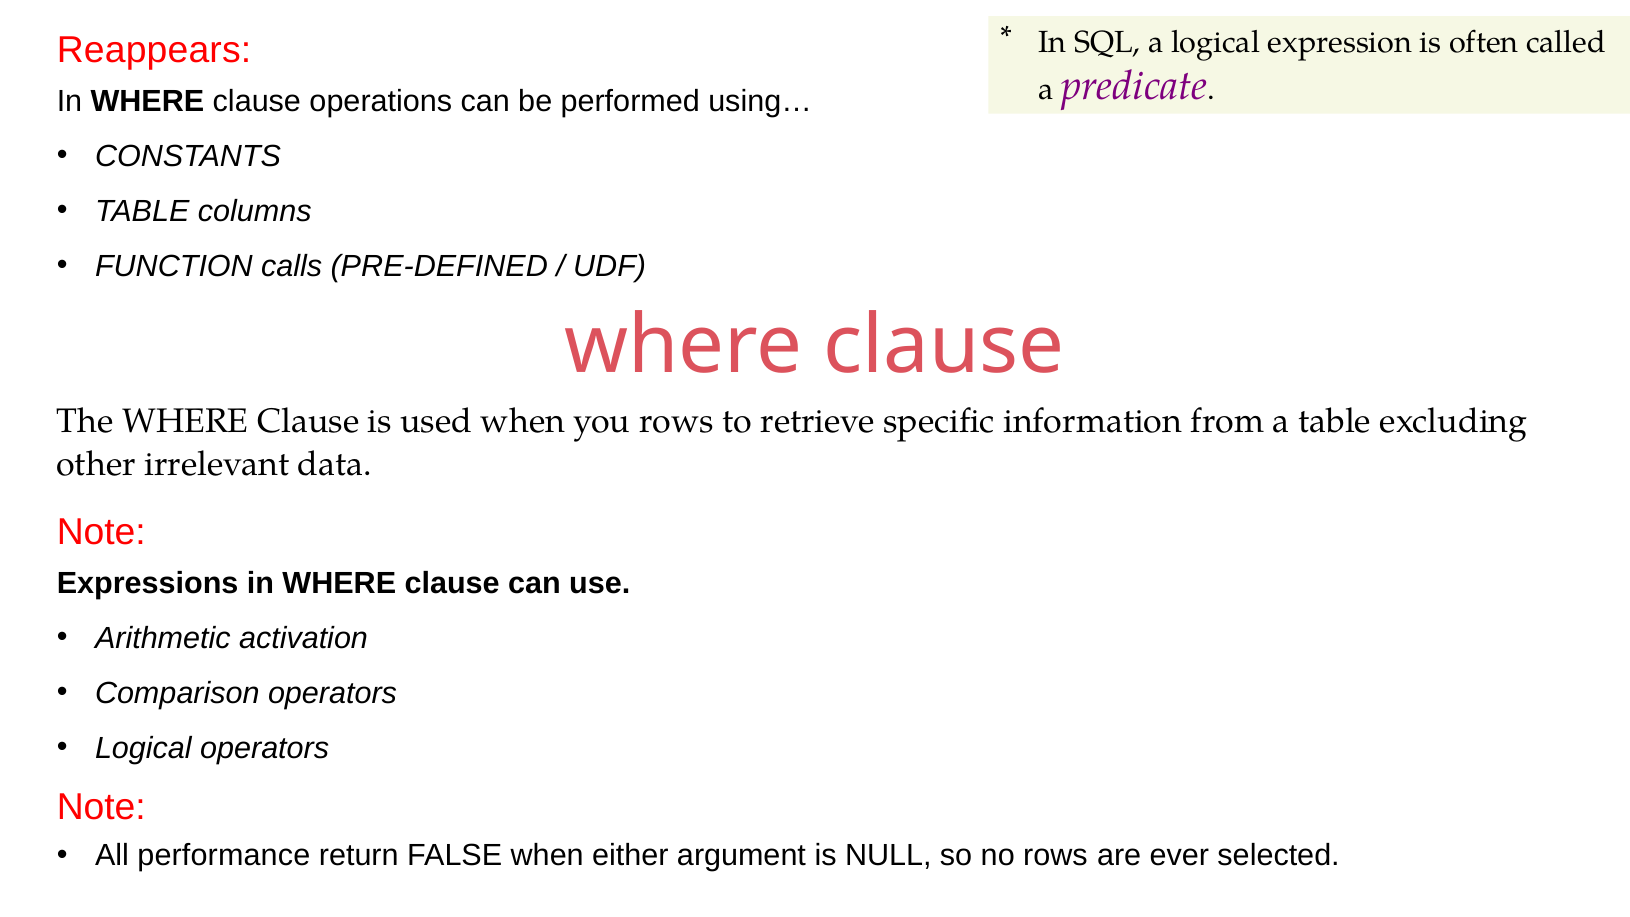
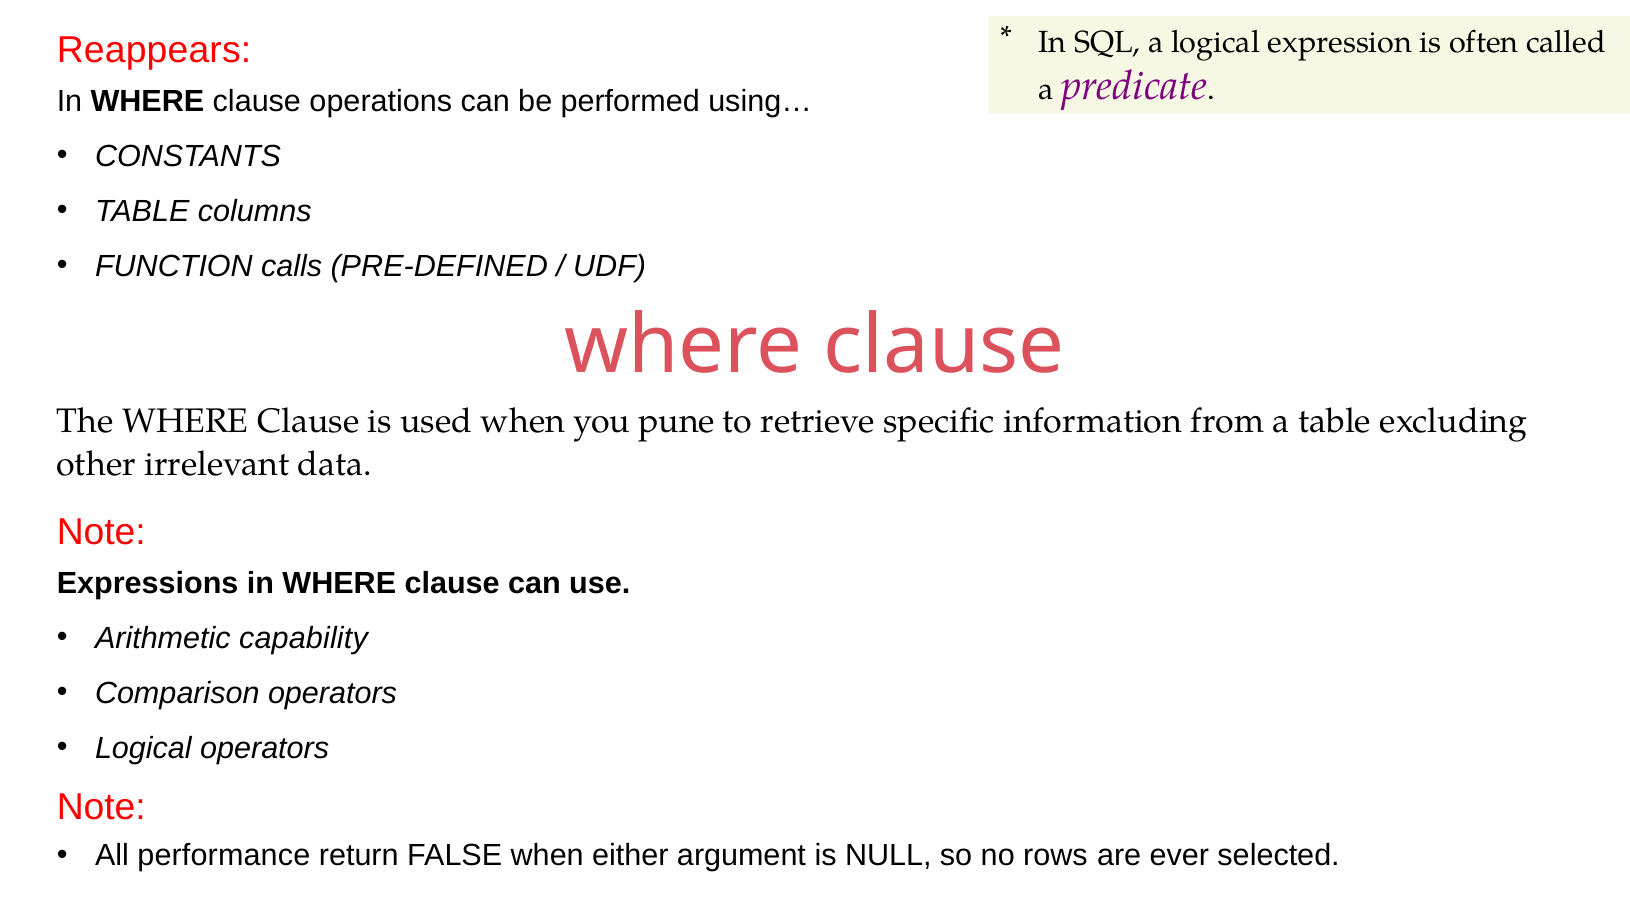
you rows: rows -> pune (677, 421)
activation: activation -> capability (303, 638)
